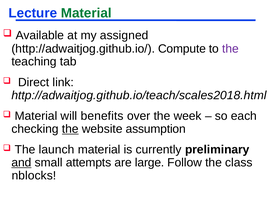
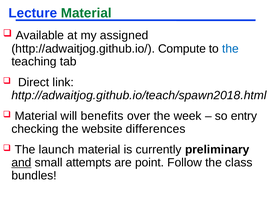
the colour: purple -> blue (230, 49)
http://adwaitjog.github.io/teach/scales2018.html: http://adwaitjog.github.io/teach/scales2018.html -> http://adwaitjog.github.io/teach/spawn2018.html (139, 95)
each: each -> entry (244, 116)
the underline: present -> none (70, 129)
assumption: assumption -> differences (156, 129)
large: large -> point (150, 162)
nblocks: nblocks -> bundles (34, 175)
